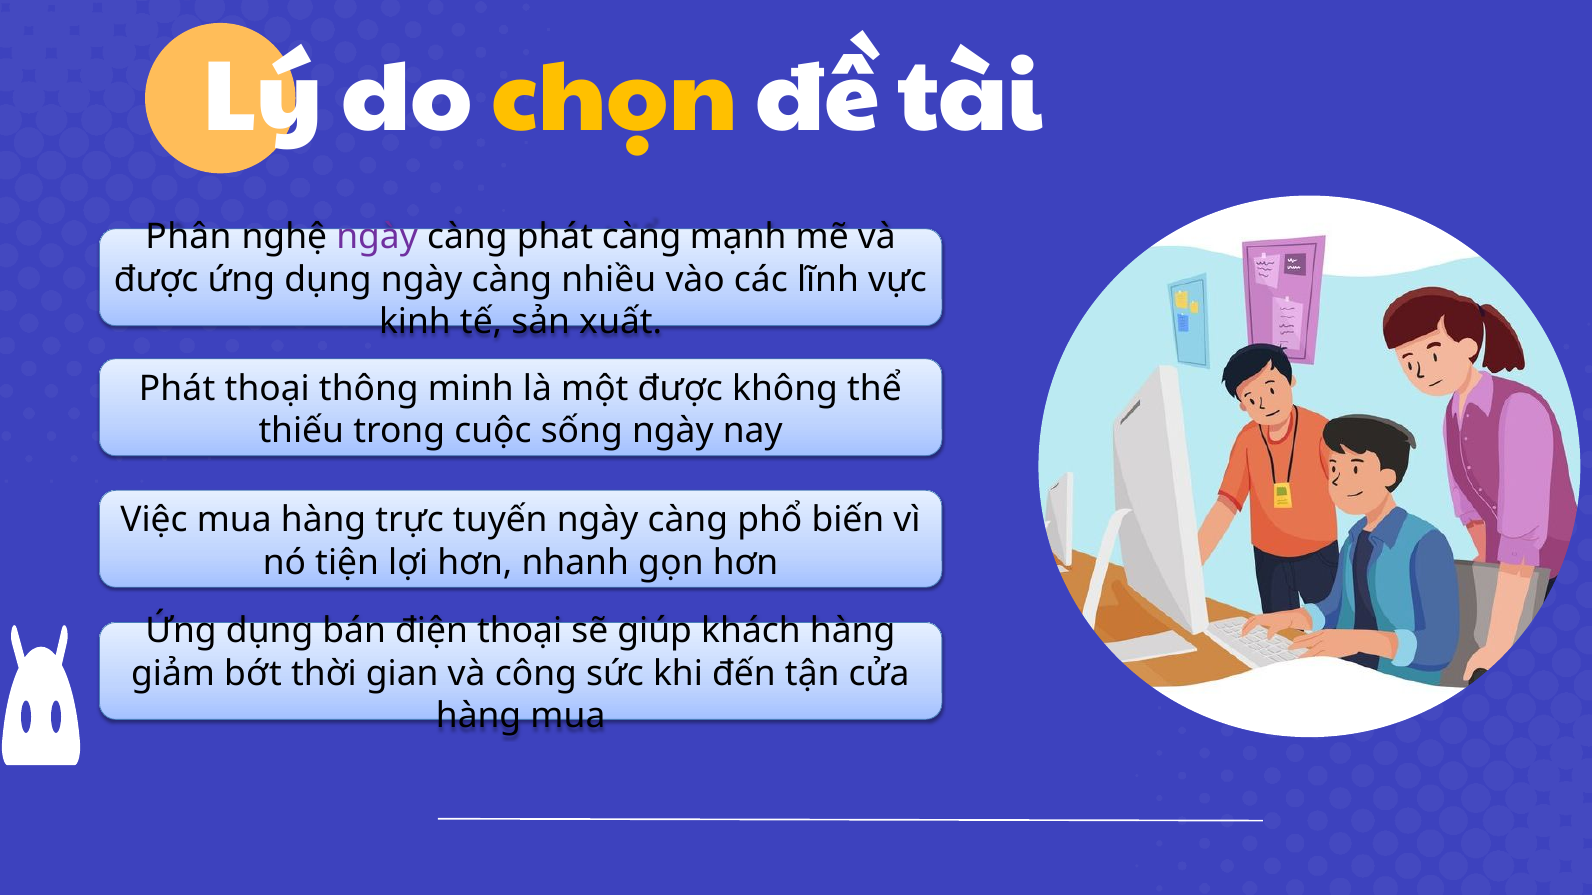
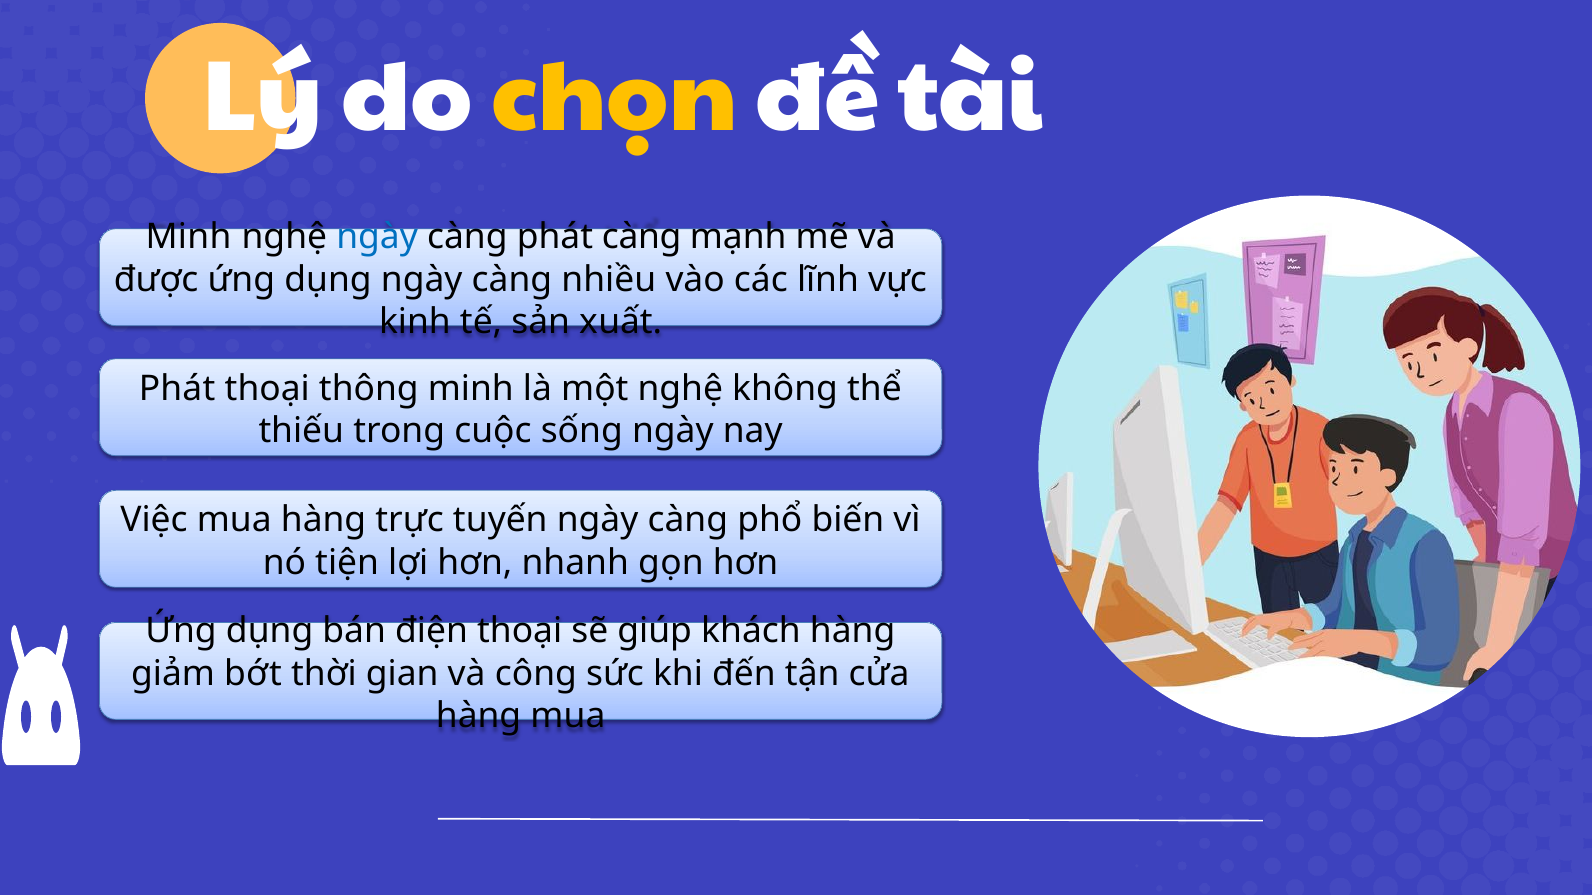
Phân: Phân -> Minh (189, 237)
ngày colour: purple -> blue (377, 237)
một được: được -> nghệ (680, 389)
